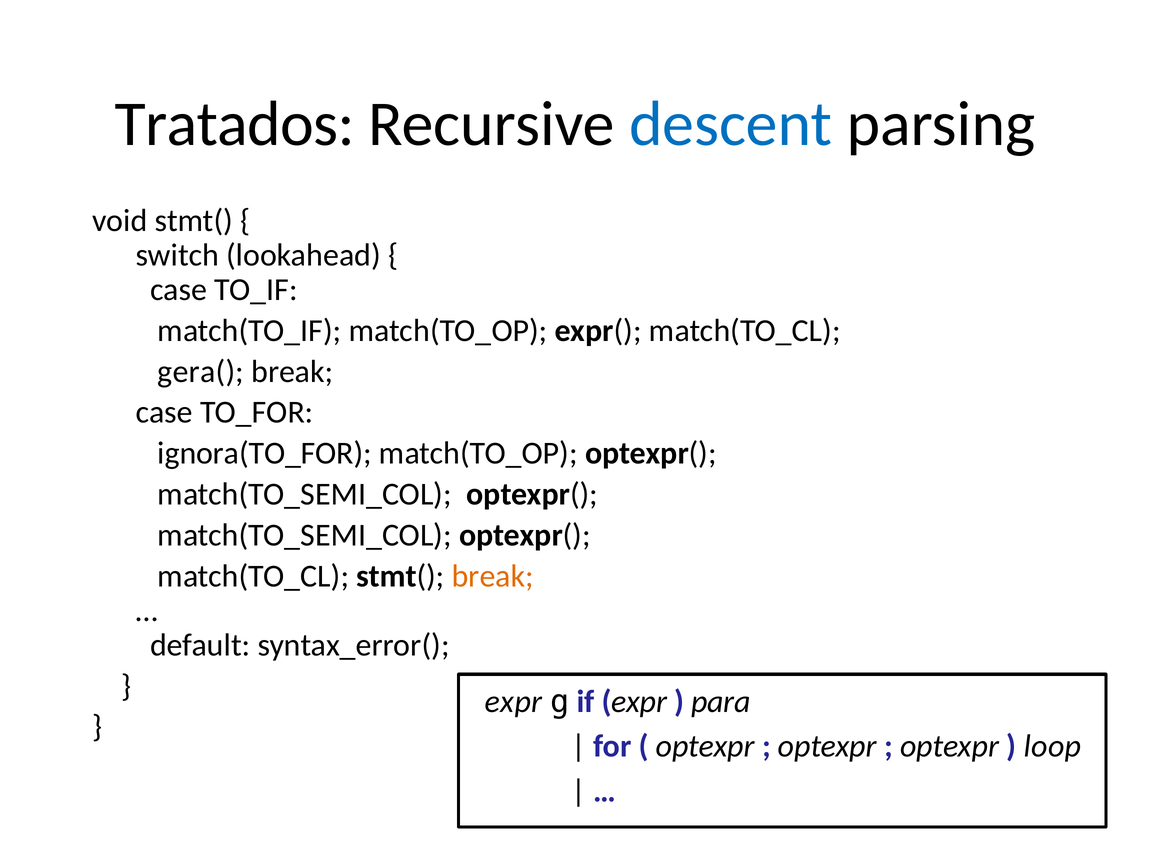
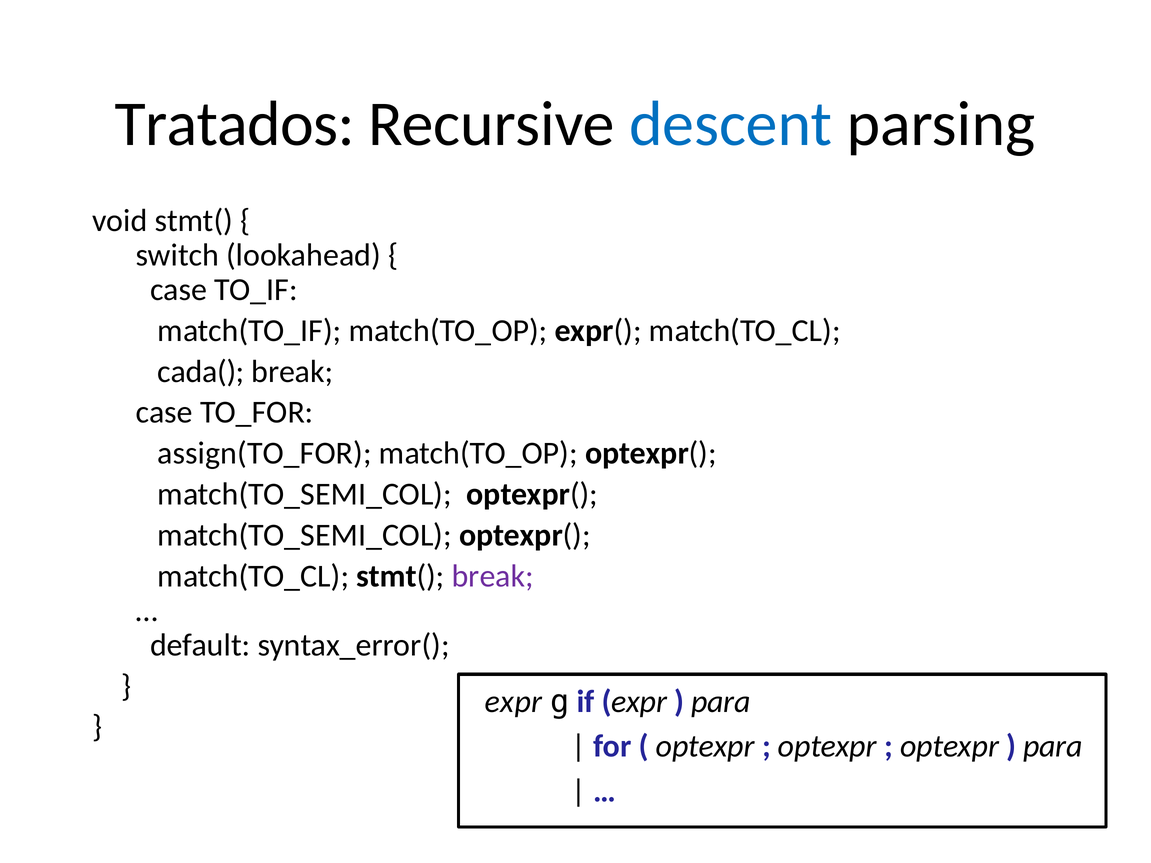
gera(: gera( -> cada( (201, 372)
ignora(TO_FOR: ignora(TO_FOR -> assign(TO_FOR (265, 453)
break colour: orange -> purple (493, 576)
loop: loop -> para (1053, 746)
